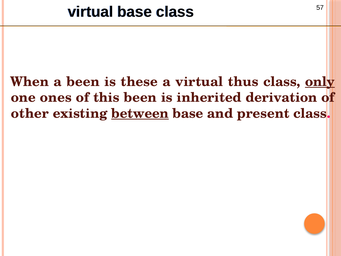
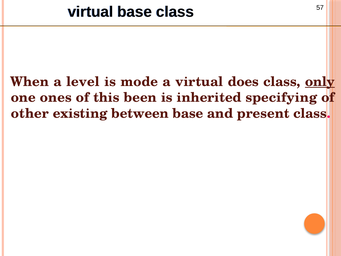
a been: been -> level (83, 82)
these: these -> mode (139, 82)
thus: thus -> does (243, 82)
derivation: derivation -> specifying (281, 97)
between underline: present -> none (140, 113)
